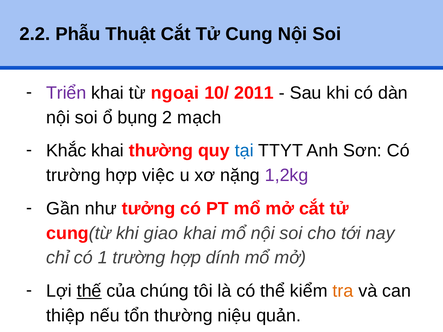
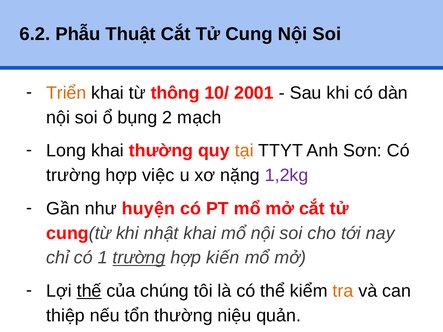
2.2: 2.2 -> 6.2 (35, 34)
Triển colour: purple -> orange (66, 93)
ngoại: ngoại -> thông (175, 93)
2011: 2011 -> 2001 (254, 93)
Khắc: Khắc -> Long (66, 151)
tại colour: blue -> orange (244, 151)
tưởng: tưởng -> huyện (148, 209)
giao: giao -> nhật (161, 233)
trường underline: none -> present (139, 258)
dính: dính -> kiến (223, 258)
